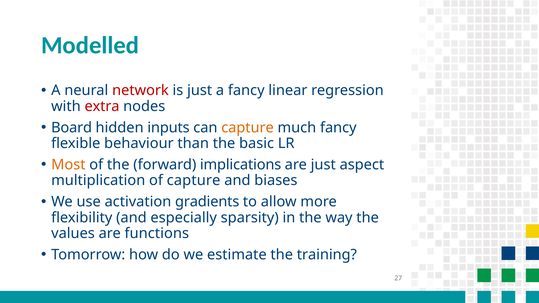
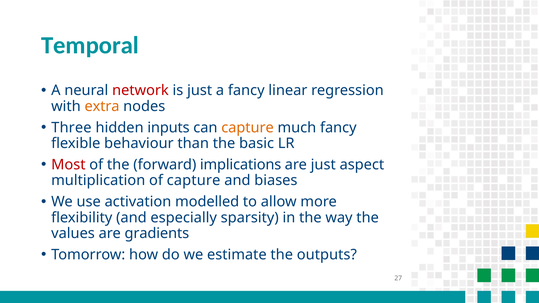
Modelled: Modelled -> Temporal (90, 45)
extra colour: red -> orange (102, 106)
Board: Board -> Three (71, 128)
Most colour: orange -> red (68, 165)
gradients: gradients -> modelled (207, 202)
functions: functions -> gradients (157, 233)
training: training -> outputs (327, 255)
